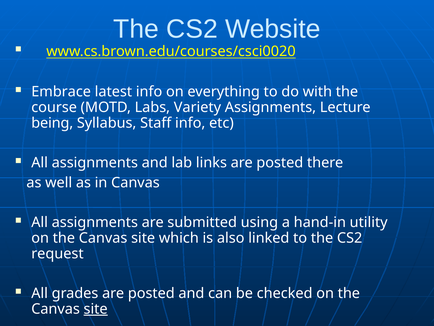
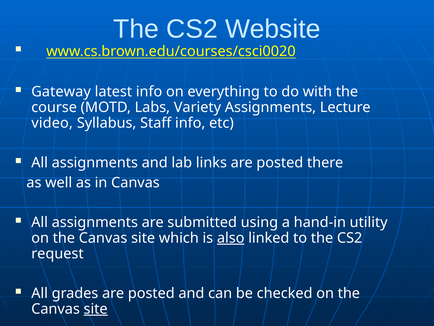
Embrace: Embrace -> Gateway (61, 92)
being: being -> video (52, 123)
also underline: none -> present (231, 238)
